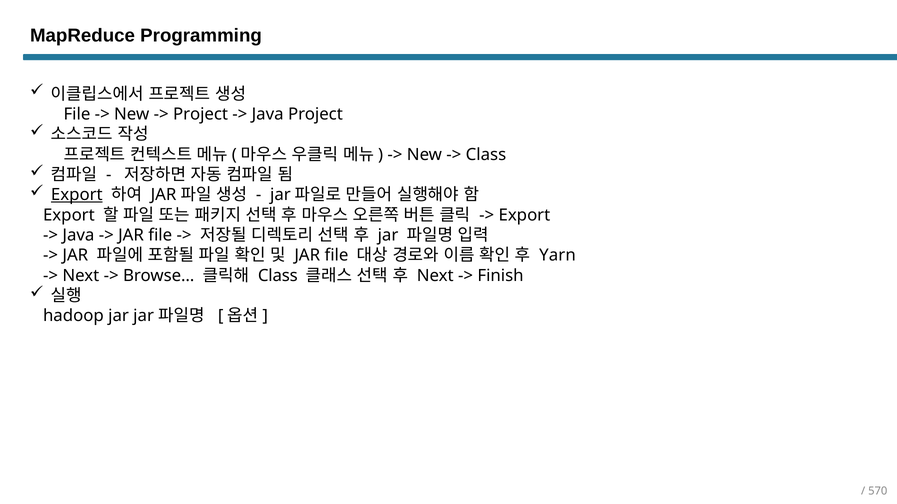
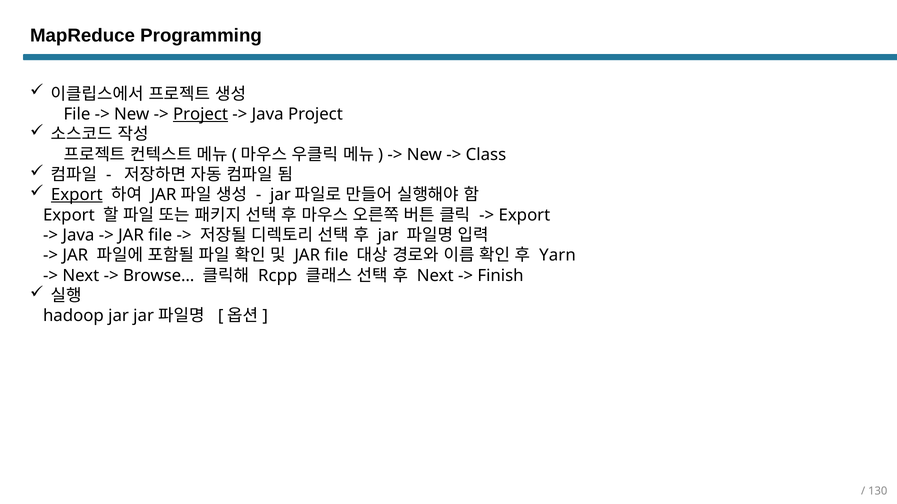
Project underline: none -> present (201, 114)
Class: Class -> Rcpp (278, 276)
570: 570 -> 130 (878, 492)
